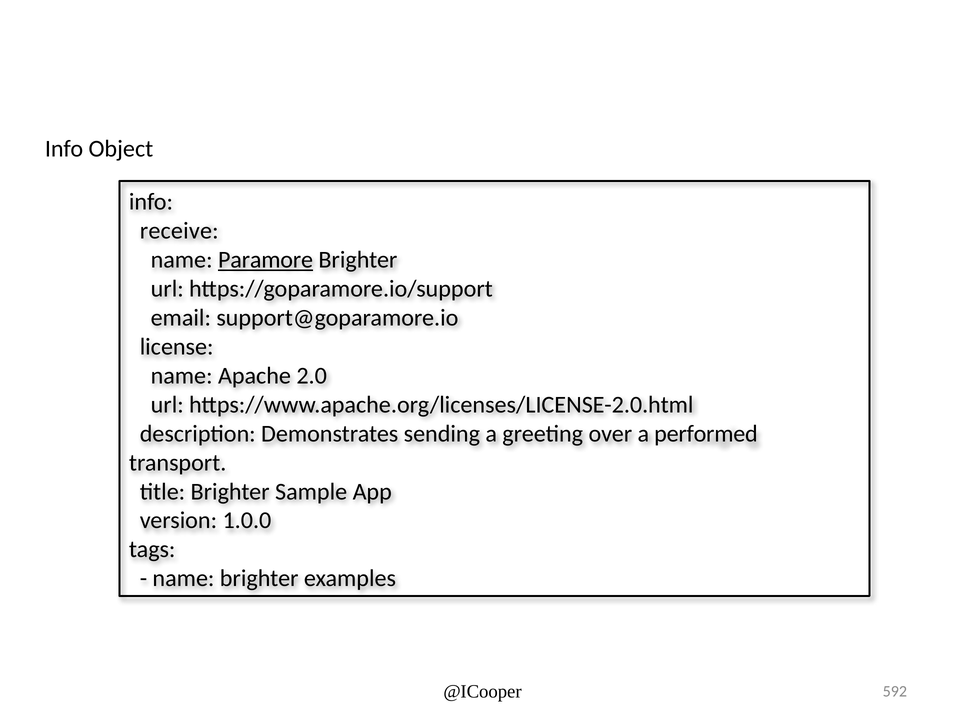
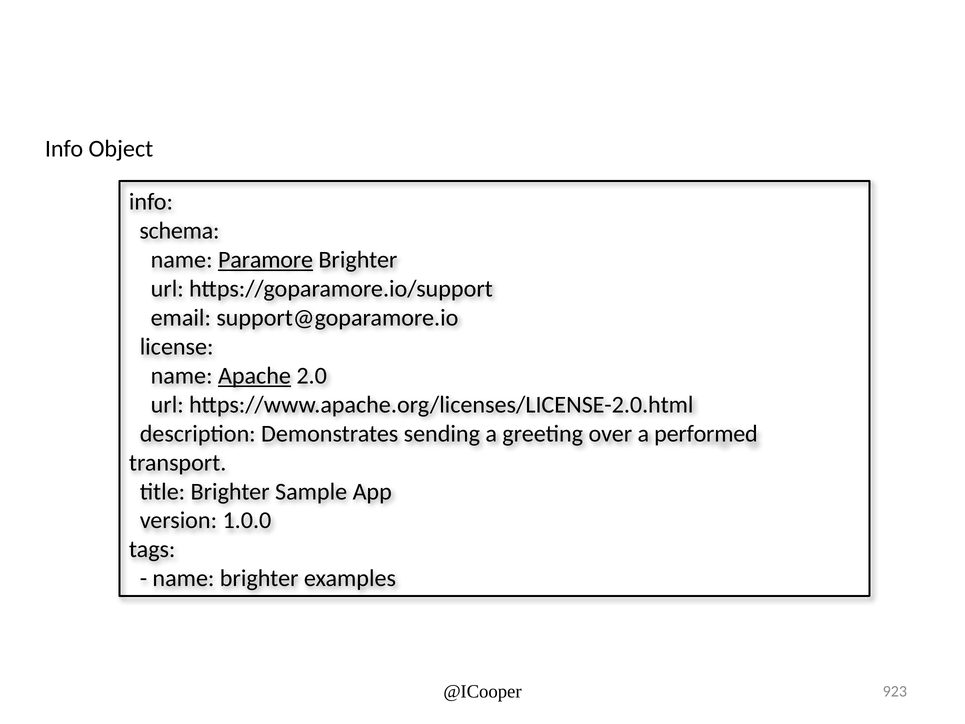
receive: receive -> schema (179, 231)
Apache underline: none -> present (254, 376)
592: 592 -> 923 (895, 691)
